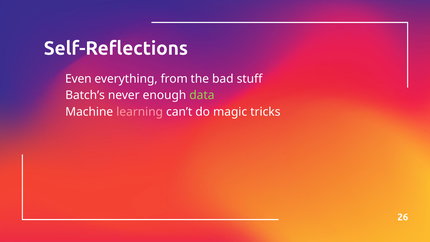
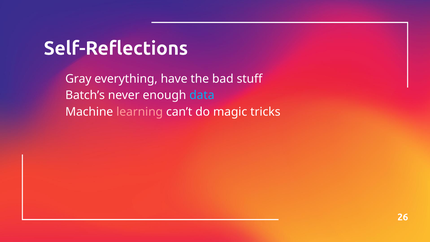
Even: Even -> Gray (78, 79)
from: from -> have (174, 79)
data colour: light green -> light blue (202, 95)
